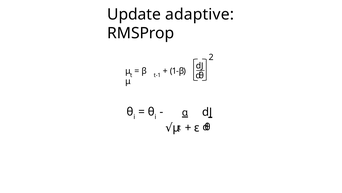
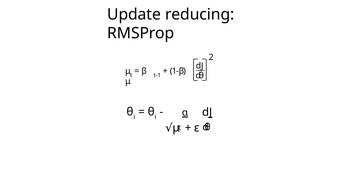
adaptive: adaptive -> reducing (200, 14)
